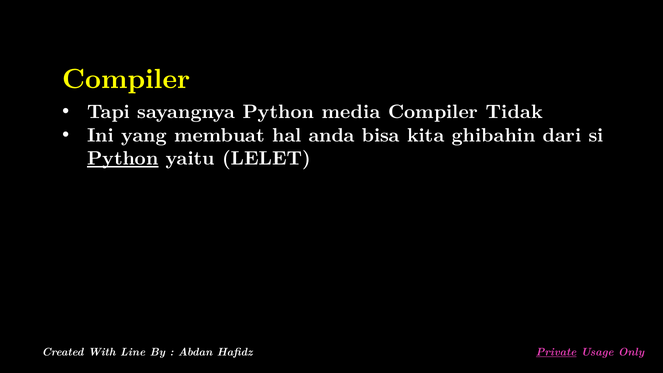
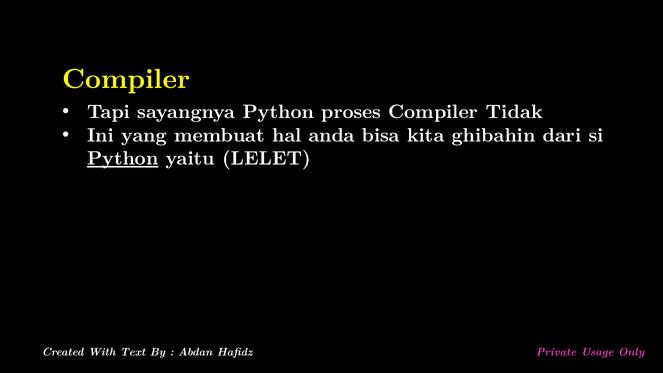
media: media -> proses (351, 112)
Line: Line -> Text (133, 352)
Private underline: present -> none (556, 352)
